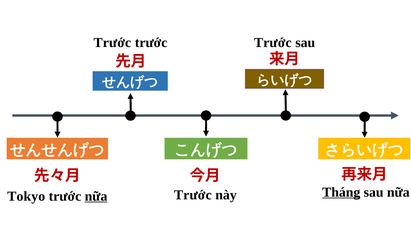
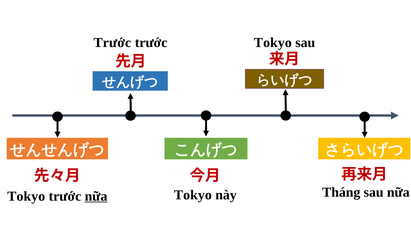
Trước: Trước -> Tokyo (273, 43)
Tháng underline: present -> none (341, 192)
Trước: Trước -> Tokyo (193, 195)
